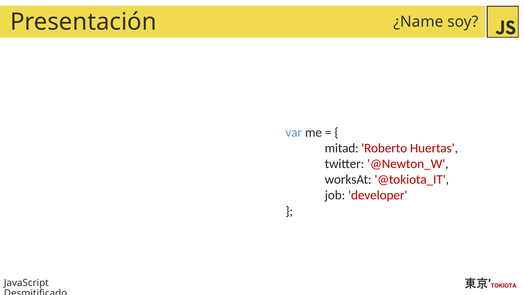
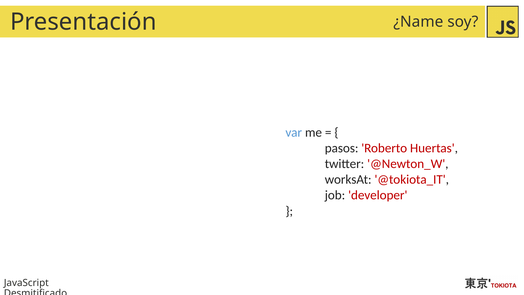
mitad: mitad -> pasos (342, 148)
